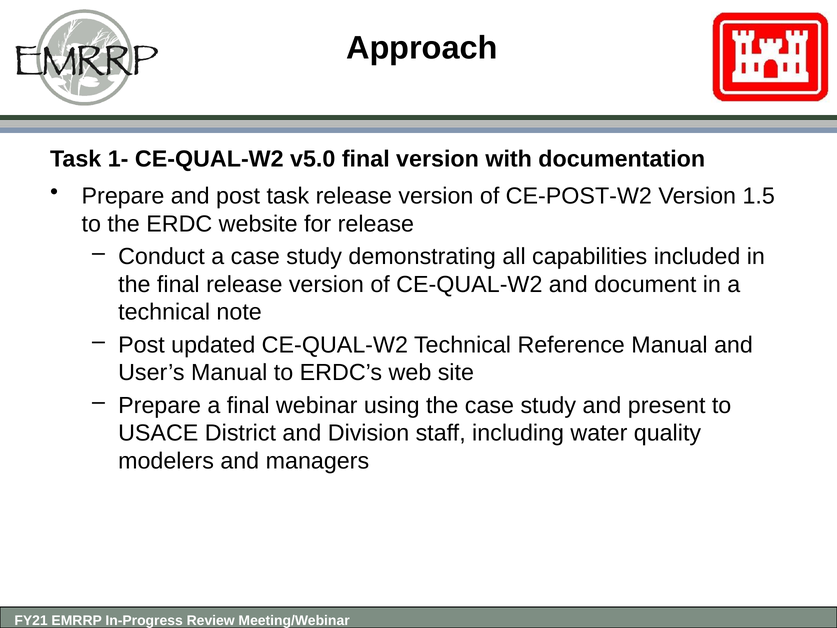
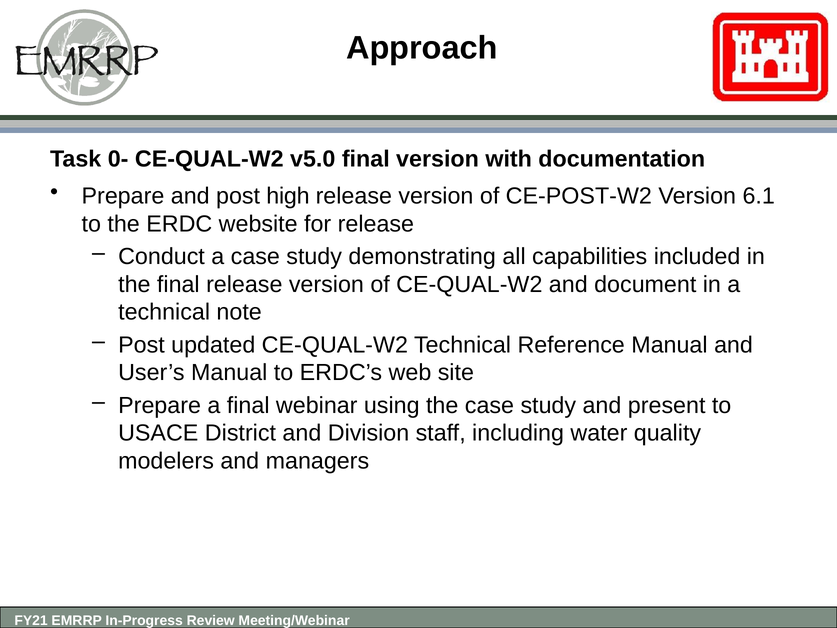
1-: 1- -> 0- (118, 159)
post task: task -> high (288, 196)
1.5: 1.5 -> 6.1 (759, 196)
